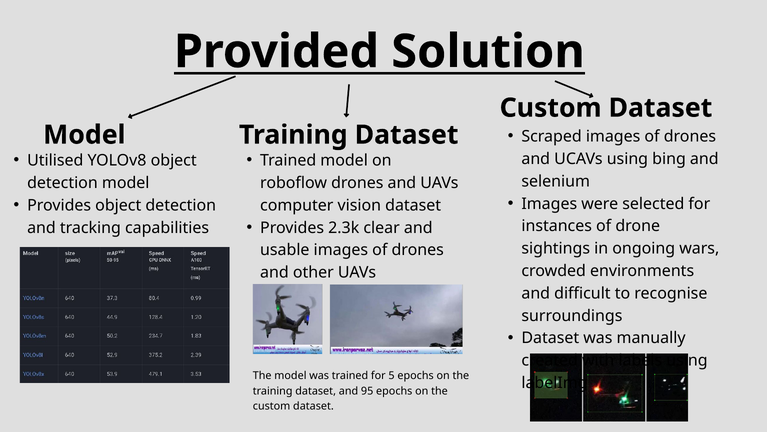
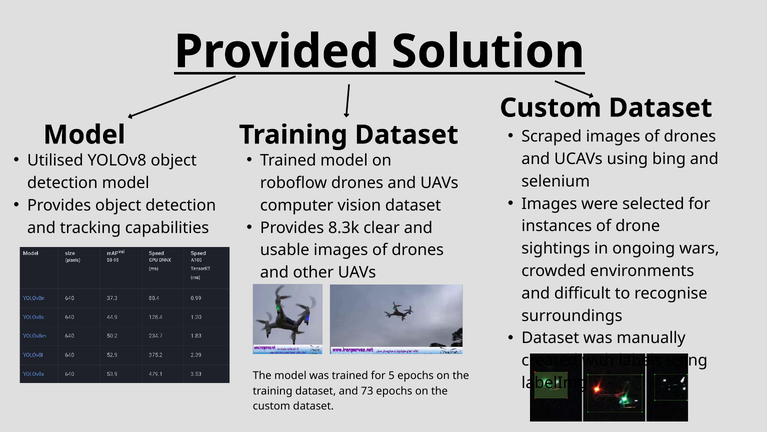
2.3k: 2.3k -> 8.3k (344, 227)
95: 95 -> 73 (367, 391)
